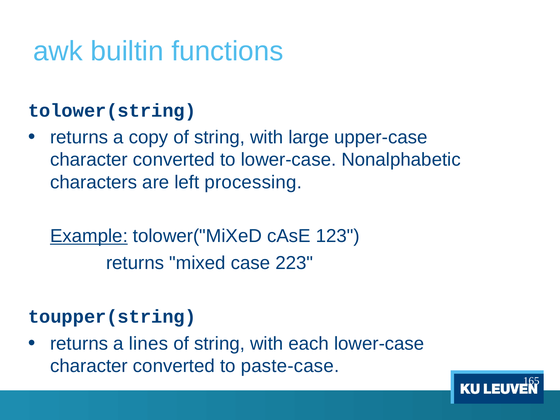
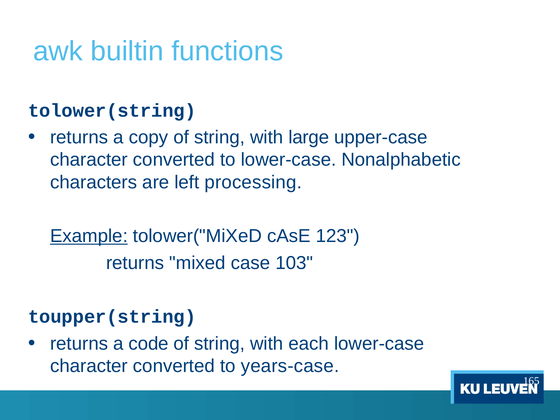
223: 223 -> 103 (294, 263)
lines: lines -> code (149, 344)
paste-case: paste-case -> years-case (290, 366)
